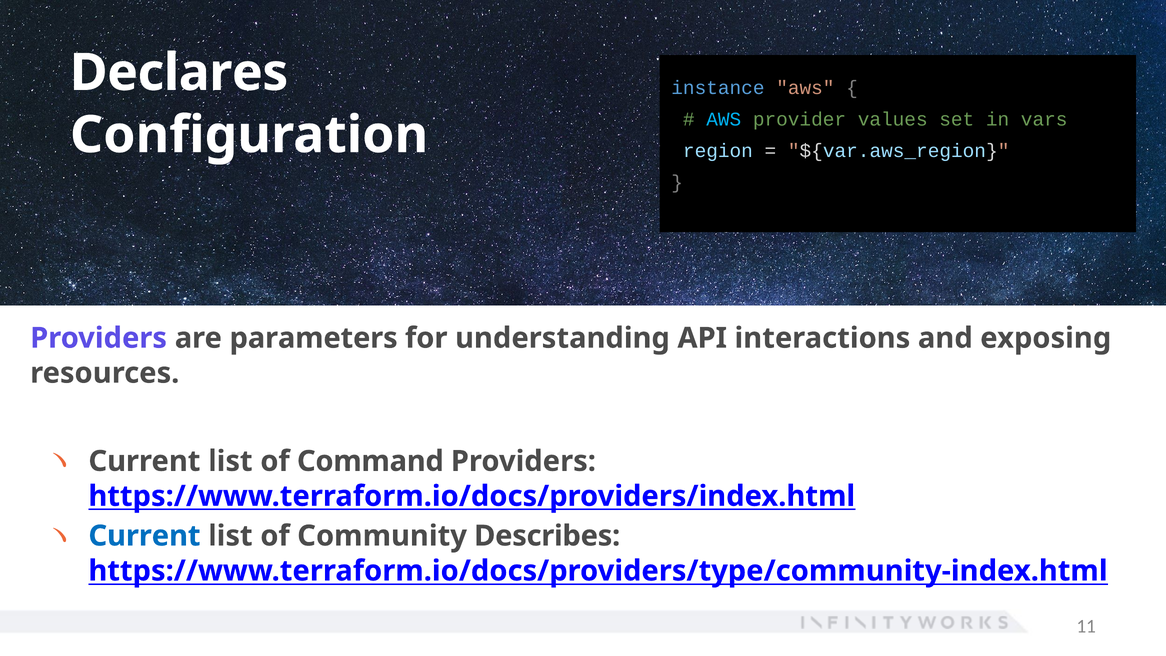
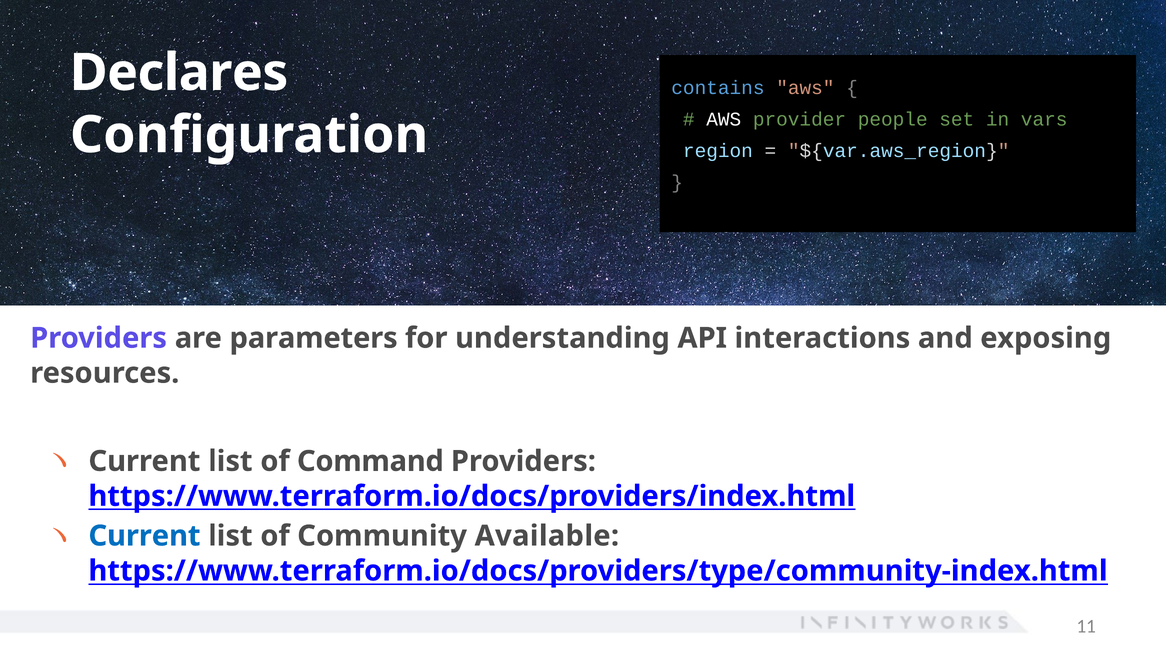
instance: instance -> contains (718, 88)
AWS colour: light blue -> white (724, 119)
values: values -> people (893, 119)
Describes: Describes -> Available (547, 536)
